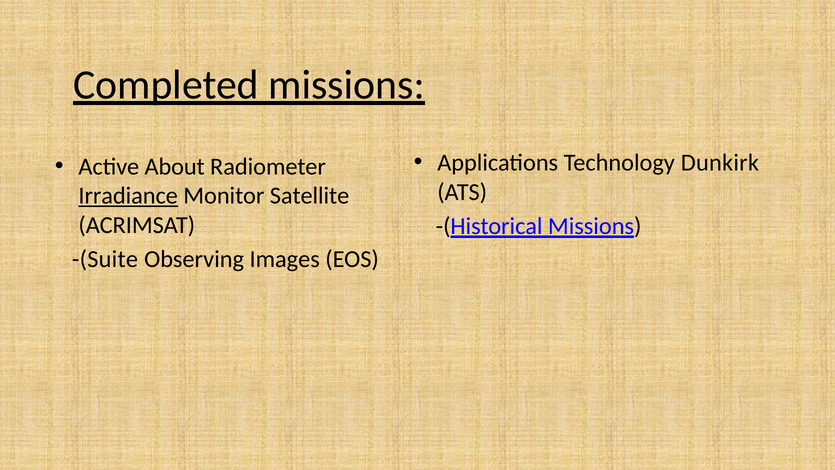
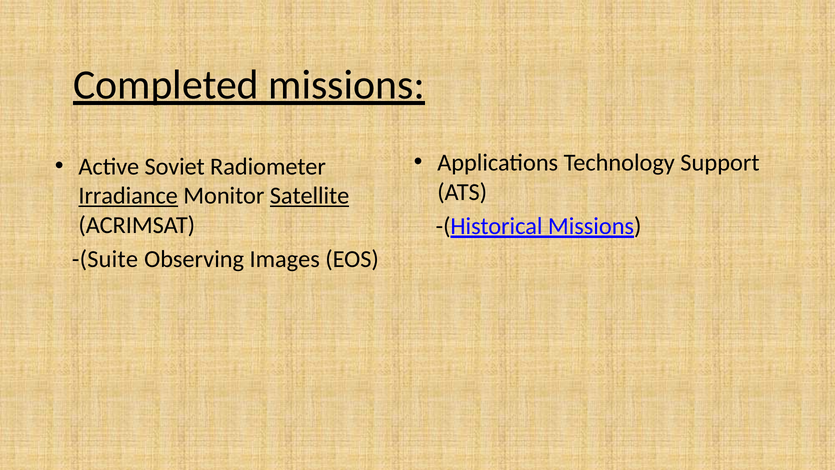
Dunkirk: Dunkirk -> Support (720, 163)
About: About -> Soviet (175, 167)
Satellite underline: none -> present (310, 196)
